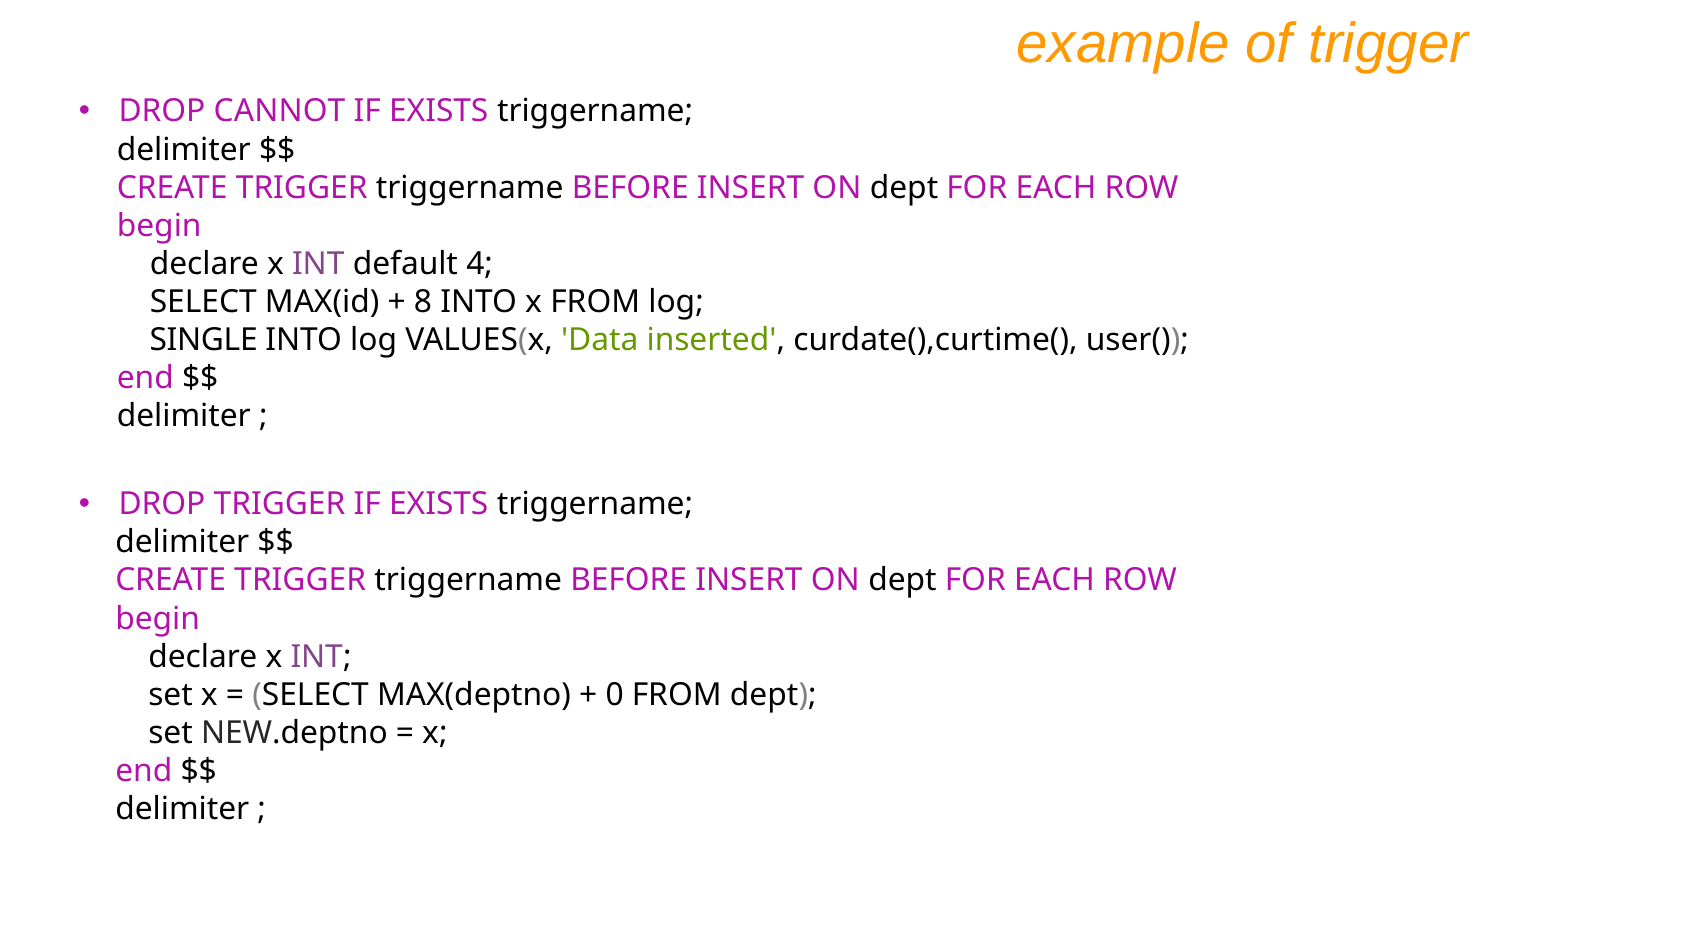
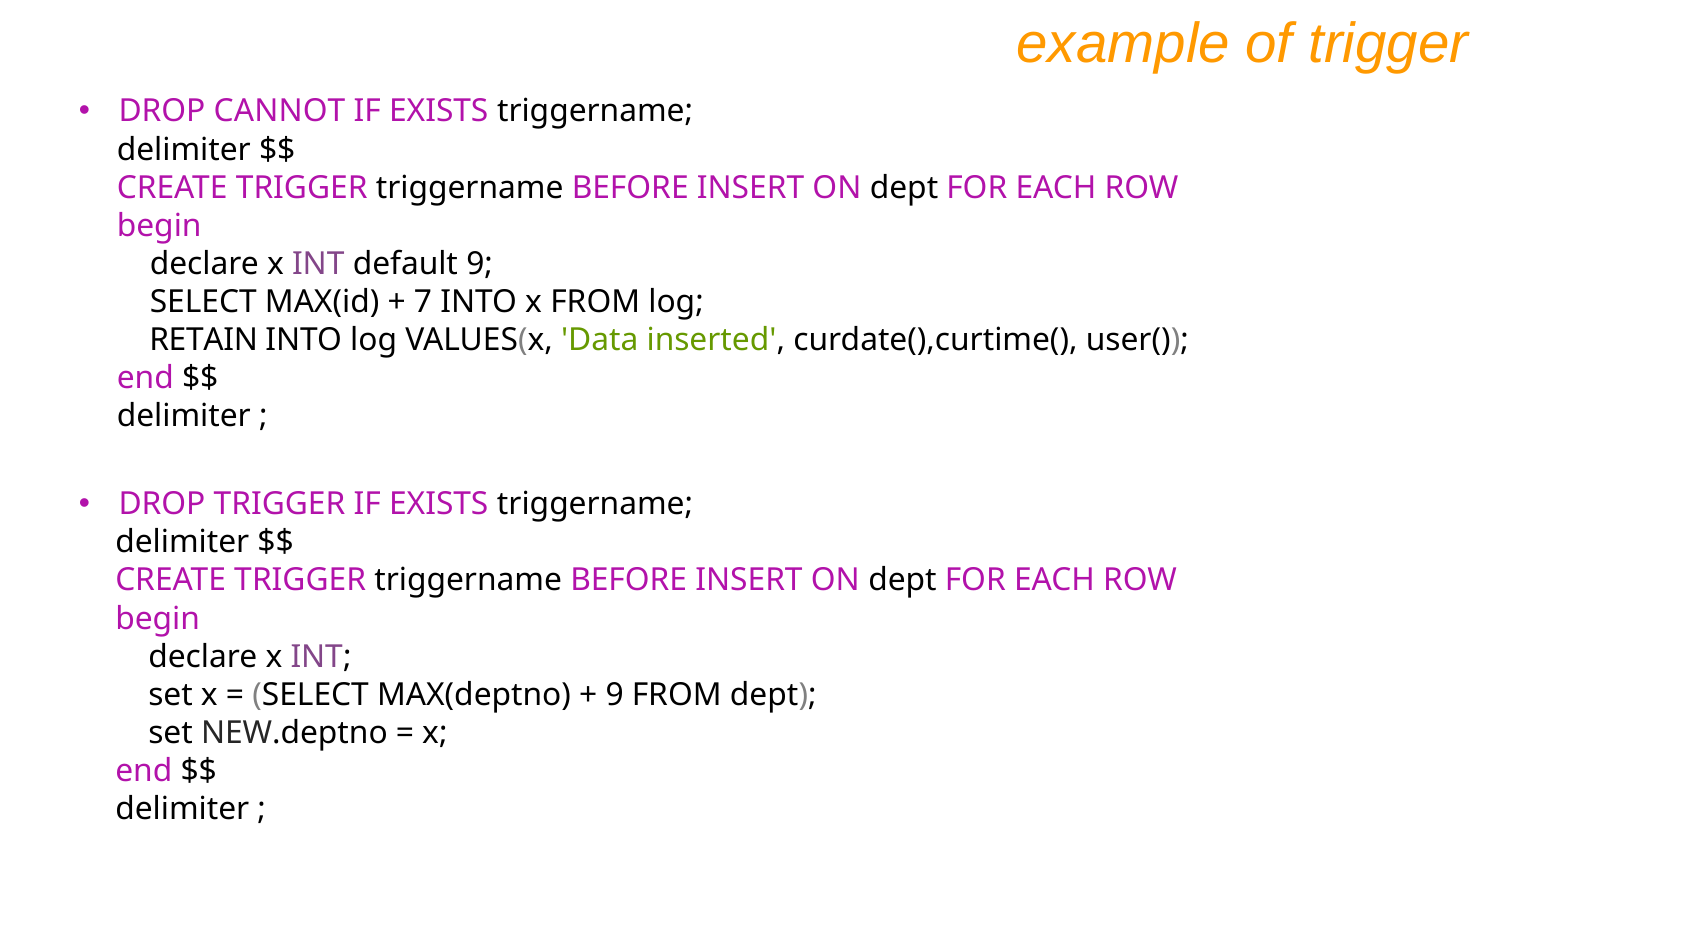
default 4: 4 -> 9 (480, 264)
8: 8 -> 7 (423, 302)
SINGLE: SINGLE -> RETAIN (204, 340)
0: 0 -> 9 (615, 695)
